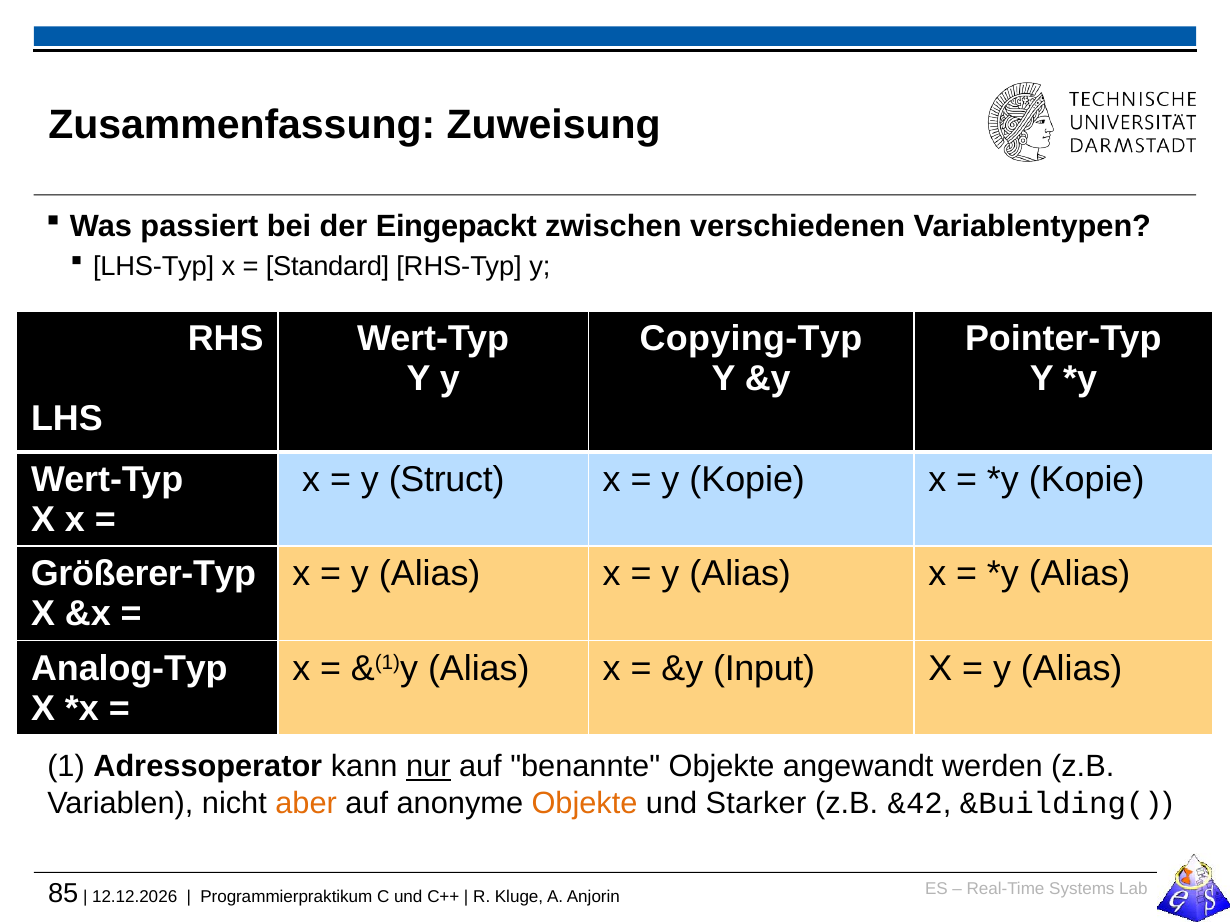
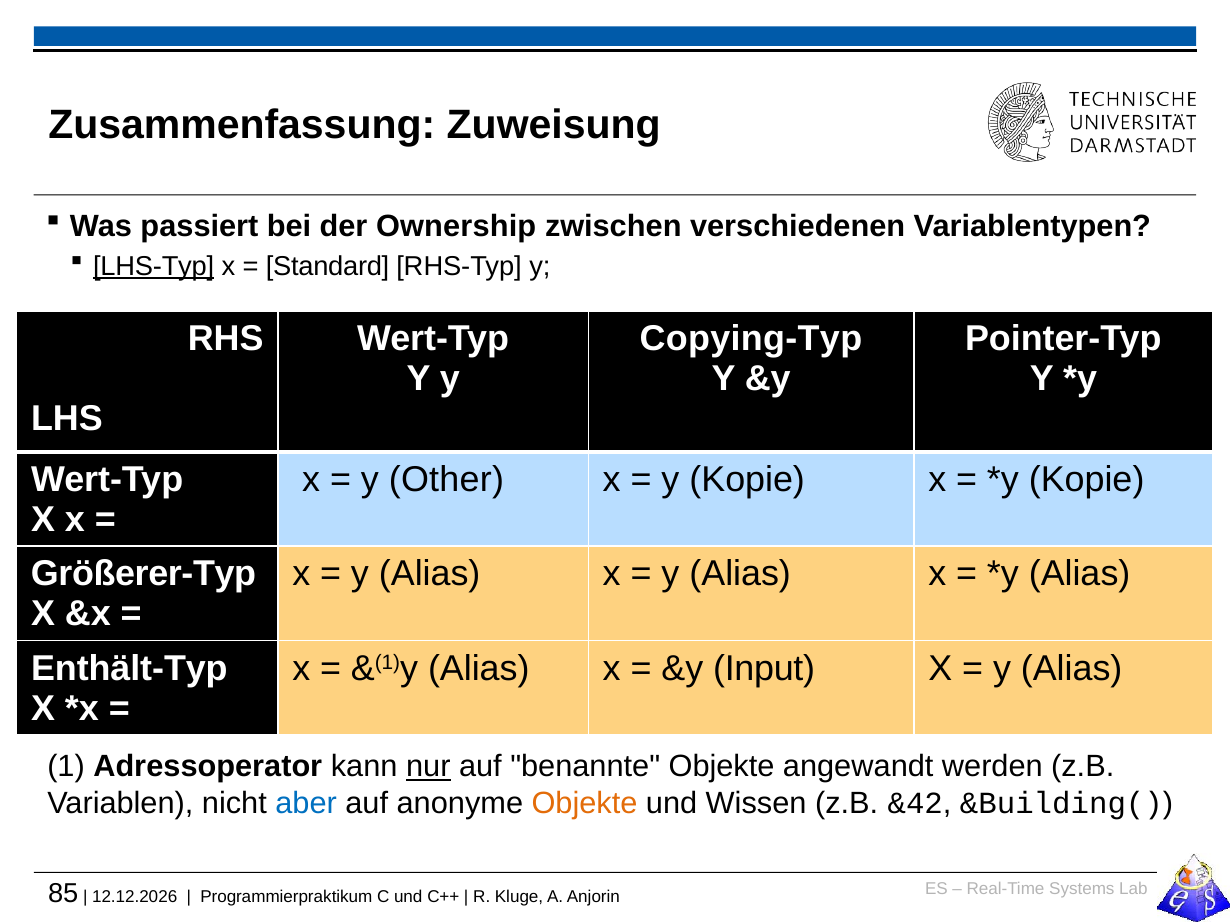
Eingepackt: Eingepackt -> Ownership (456, 226)
LHS-Typ underline: none -> present (154, 266)
Struct: Struct -> Other (446, 480)
Analog-Typ: Analog-Typ -> Enthält-Typ (129, 669)
aber colour: orange -> blue (306, 804)
Starker: Starker -> Wissen (756, 804)
